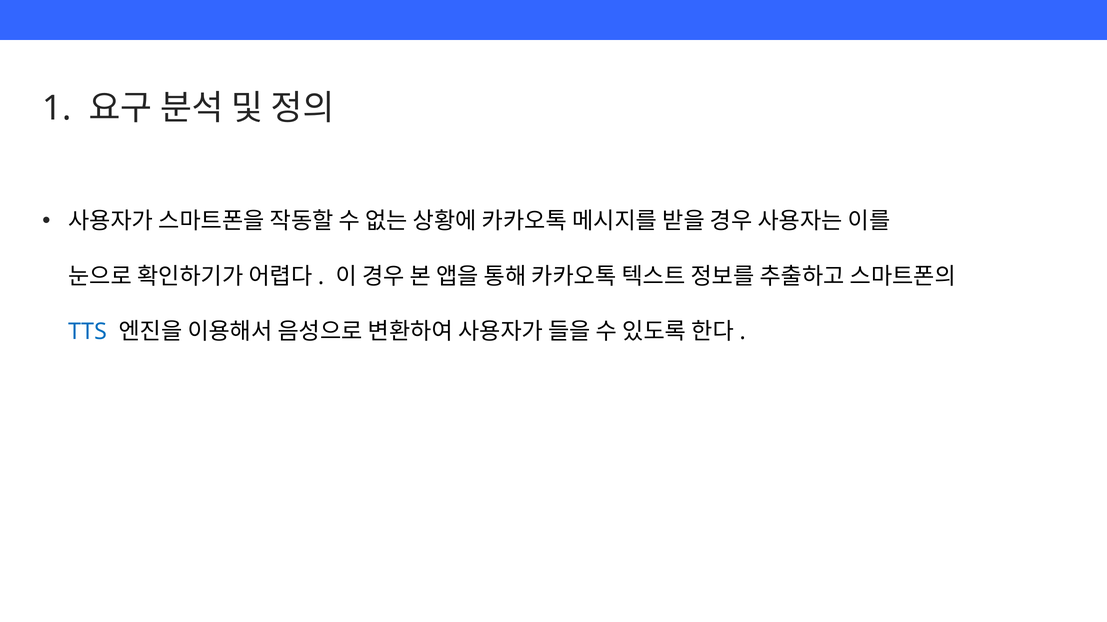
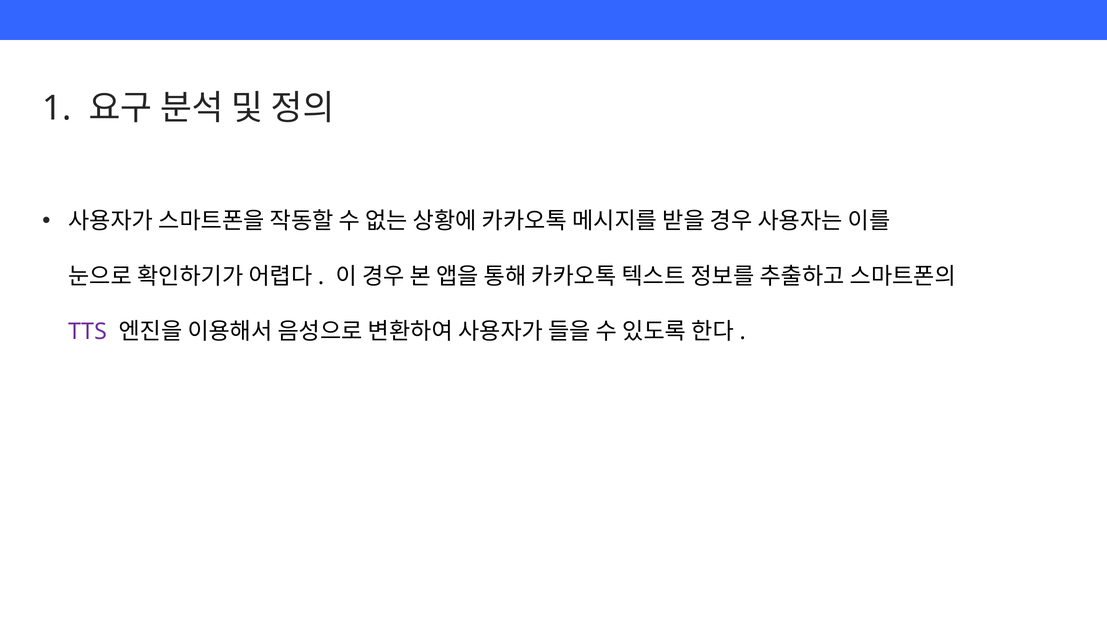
TTS colour: blue -> purple (88, 332)
